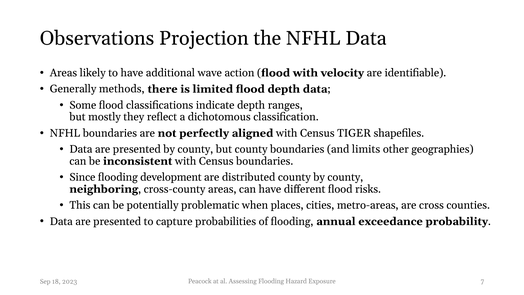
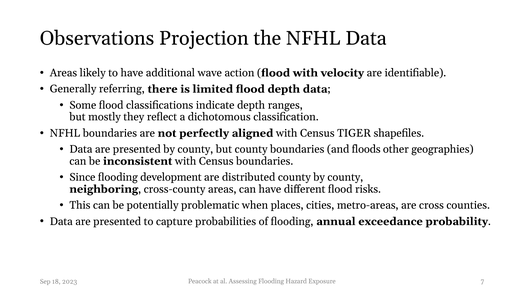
methods: methods -> referring (122, 89)
limits: limits -> floods (366, 149)
